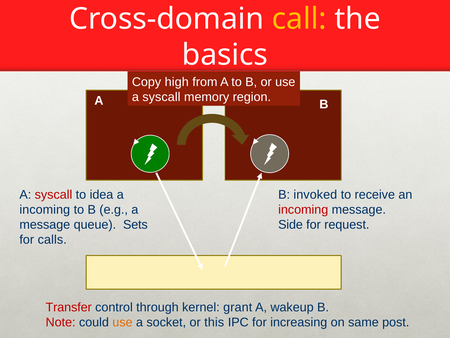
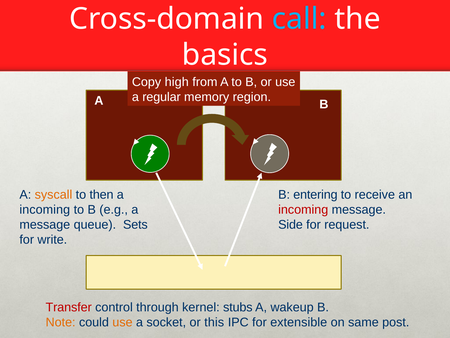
call colour: yellow -> light blue (299, 19)
syscall: syscall -> regular (162, 97)
syscall colour: red -> orange (54, 194)
idea: idea -> then (102, 194)
invoked: invoked -> entering (315, 194)
calls: calls -> write (52, 239)
grant: grant -> stubs (238, 307)
Note colour: red -> orange (61, 322)
increasing: increasing -> extensible (299, 322)
